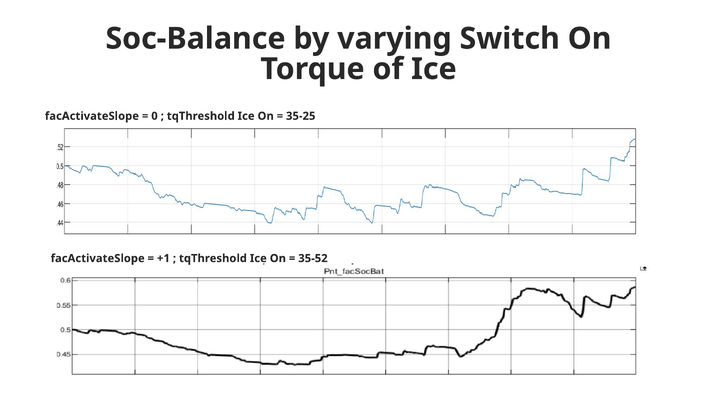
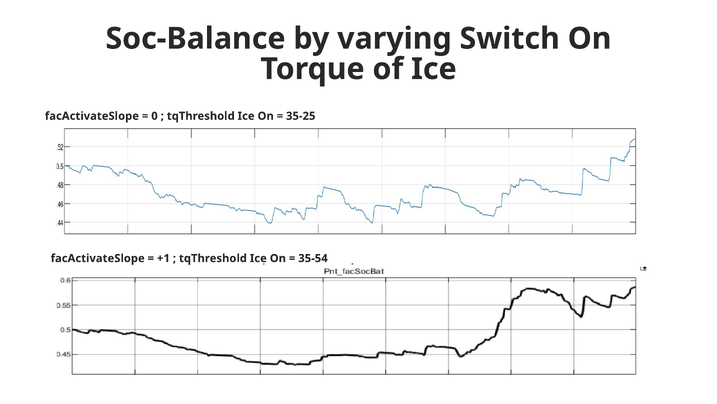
35-52: 35-52 -> 35-54 (313, 258)
